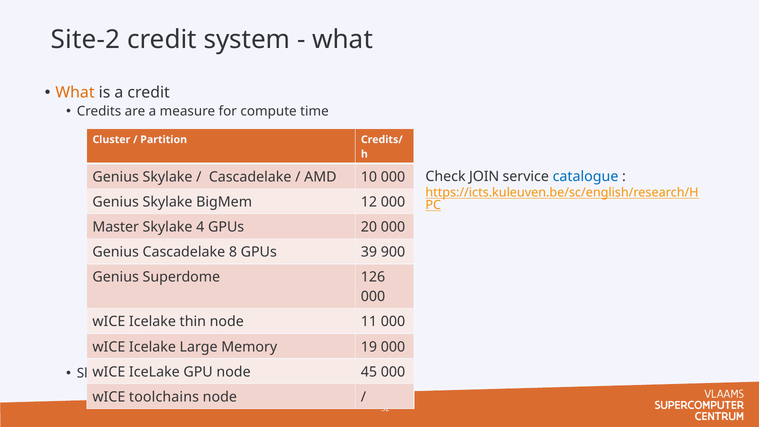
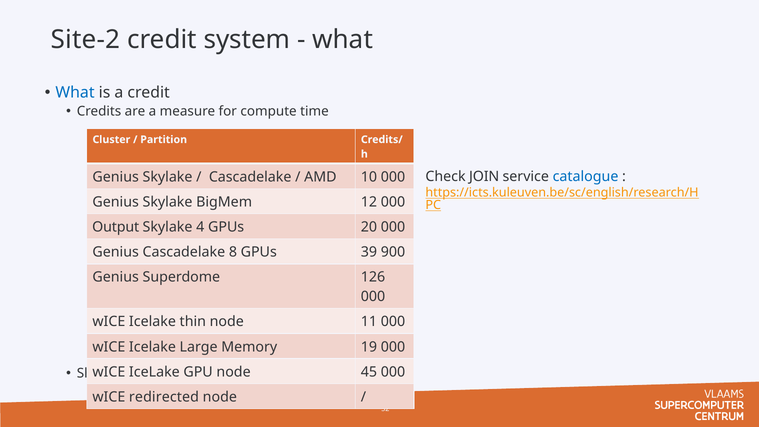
What colour: orange -> blue (75, 92)
Master: Master -> Output (116, 227)
toolchains: toolchains -> redirected (164, 397)
